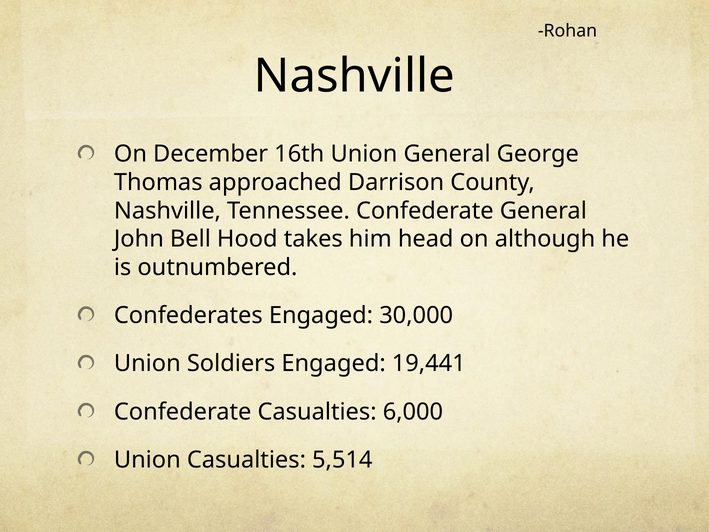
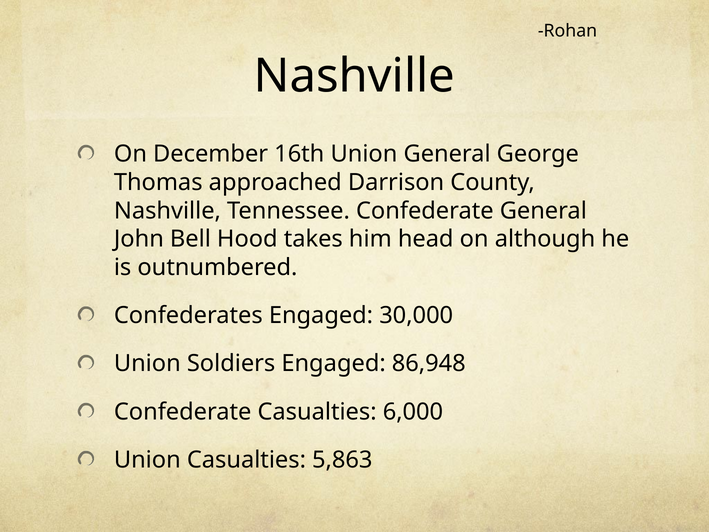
19,441: 19,441 -> 86,948 (429, 364)
5,514: 5,514 -> 5,863 (342, 460)
